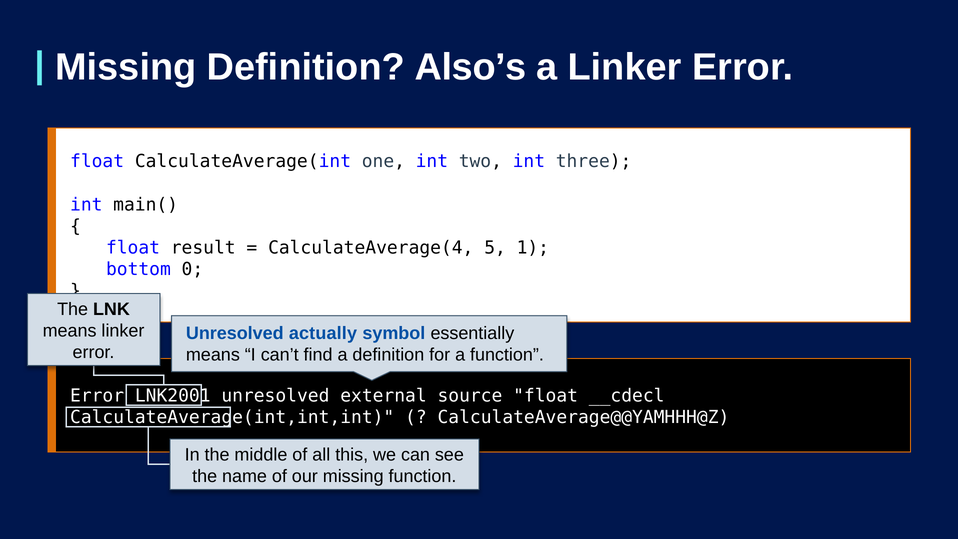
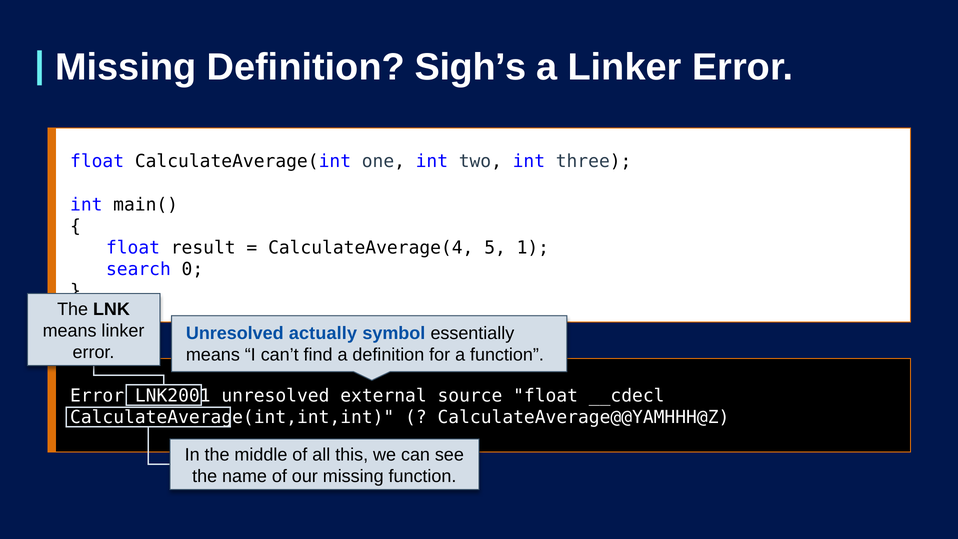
Also’s: Also’s -> Sigh’s (471, 67)
bottom: bottom -> search (138, 269)
